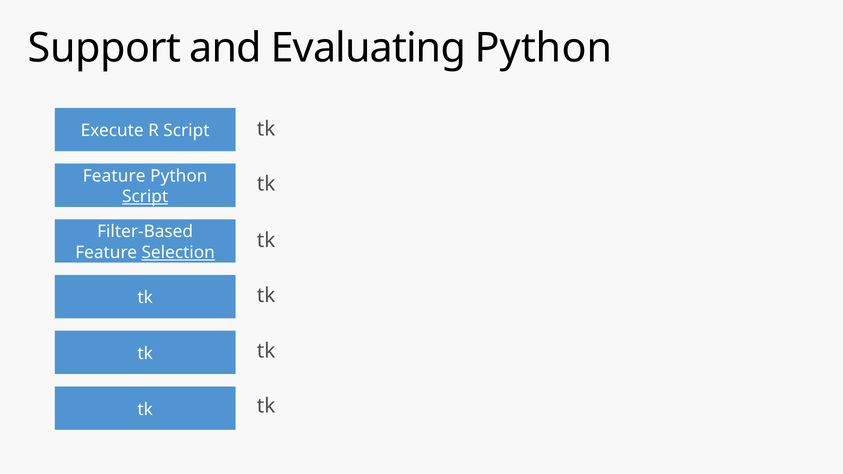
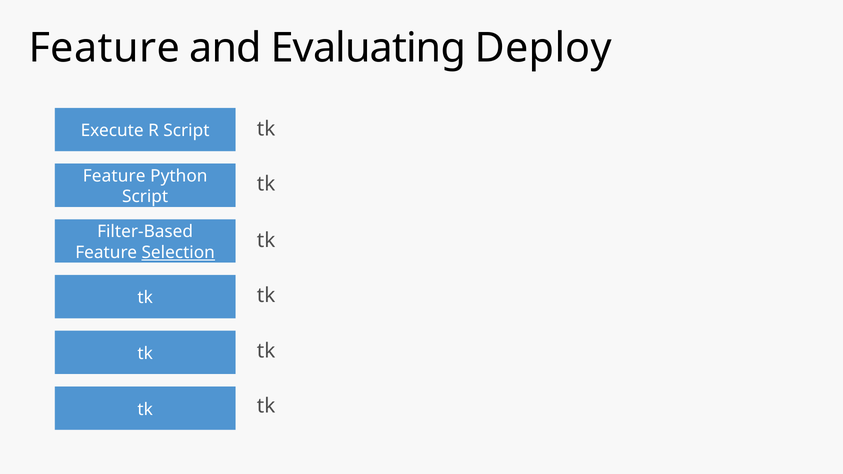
Support: Support -> Feature (104, 48)
Evaluating Python: Python -> Deploy (543, 48)
Script underline: present -> none (145, 197)
